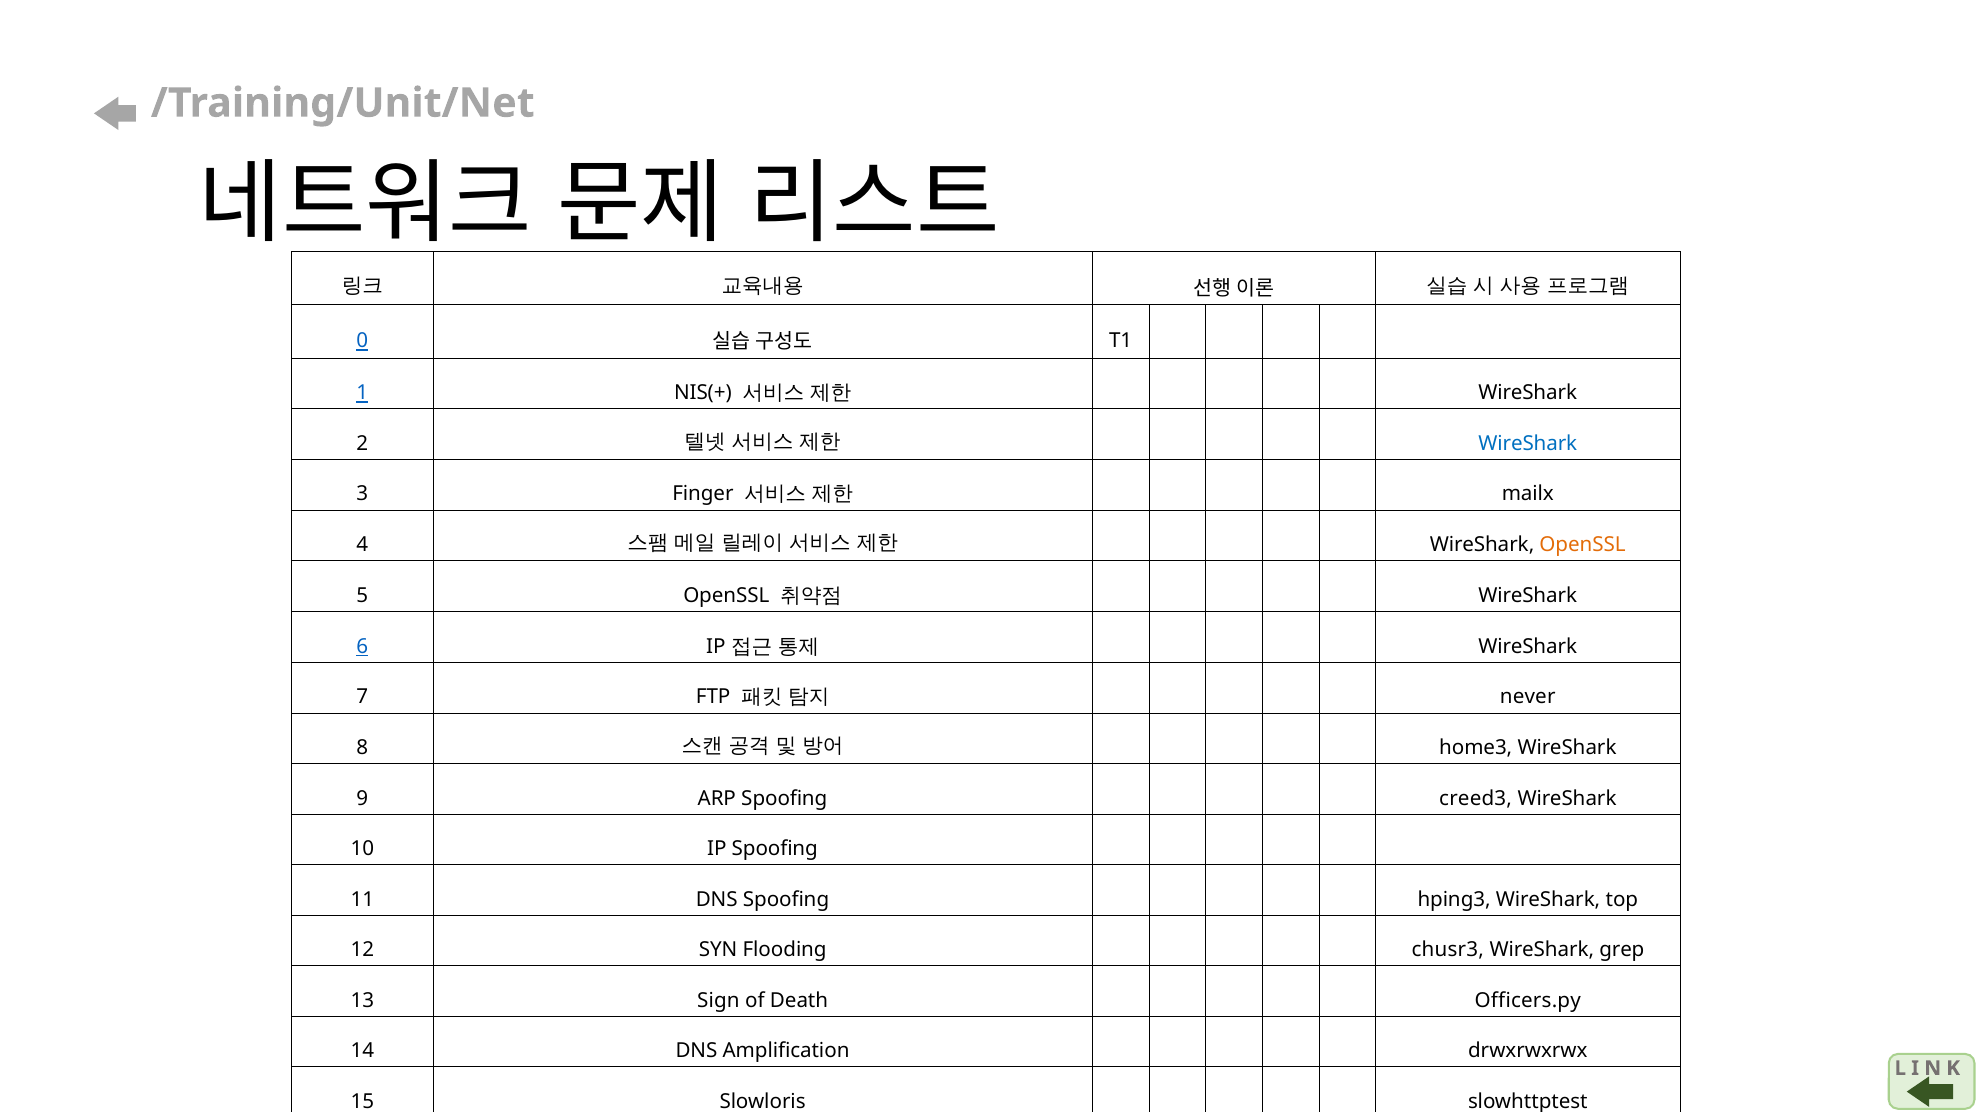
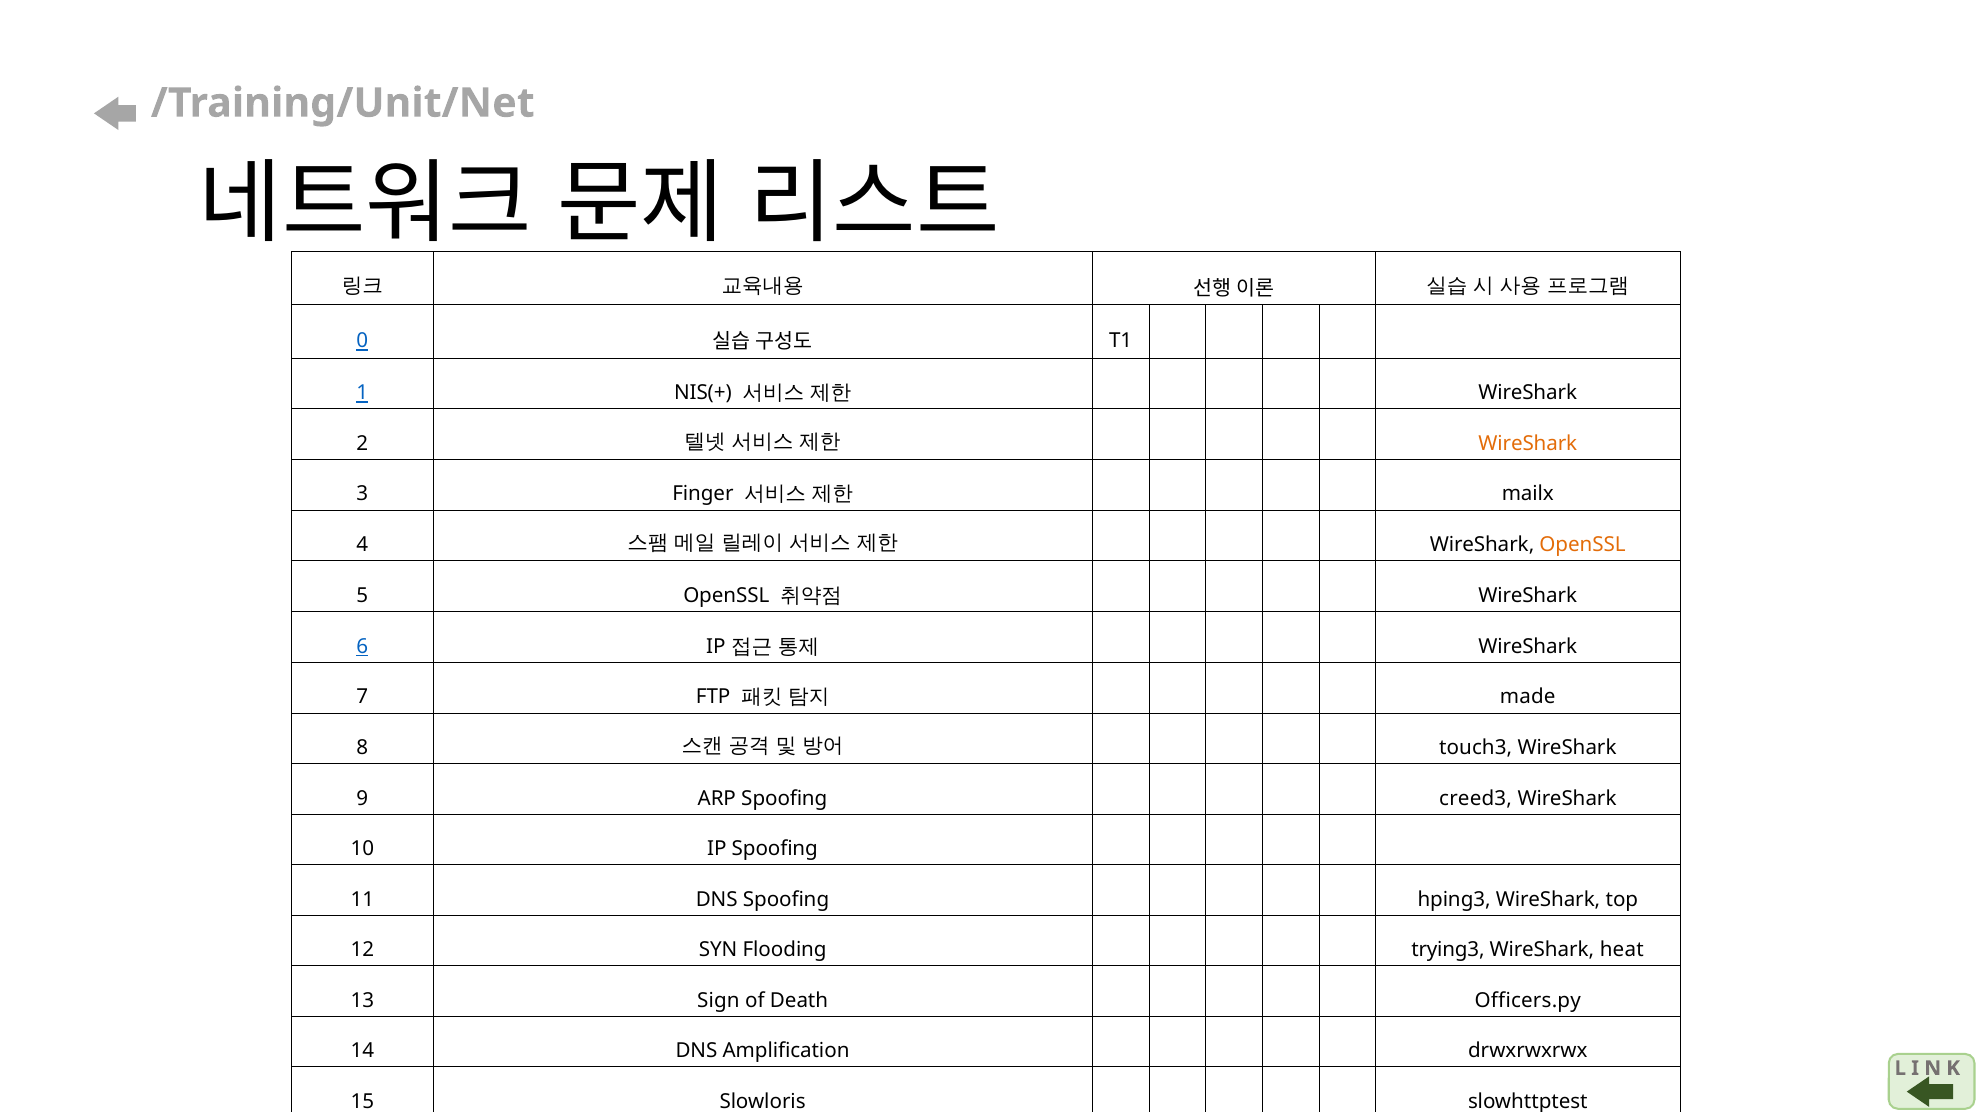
WireShark colour: blue -> orange (1528, 443)
never: never -> made (1528, 697)
home3: home3 -> touch3 (1476, 748)
chusr3: chusr3 -> trying3 (1448, 950)
grep: grep -> heat (1622, 950)
